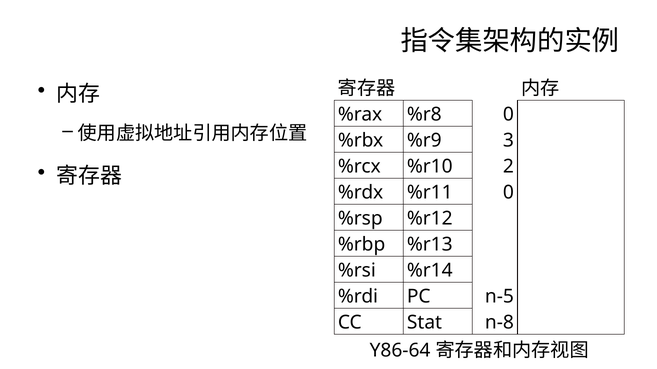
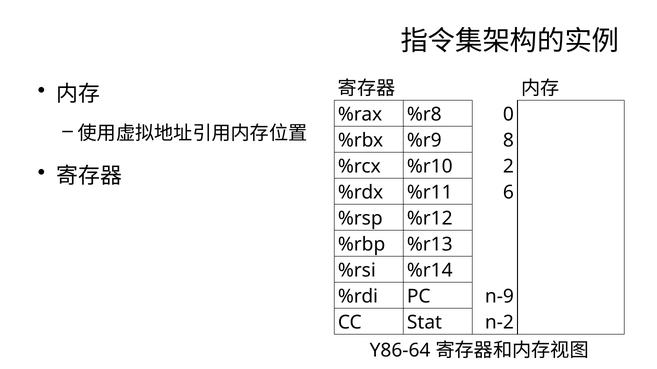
3: 3 -> 8 (508, 141)
%r11 0: 0 -> 6 (508, 193)
n-5: n-5 -> n-9 (499, 297)
n-8: n-8 -> n-2 (499, 323)
